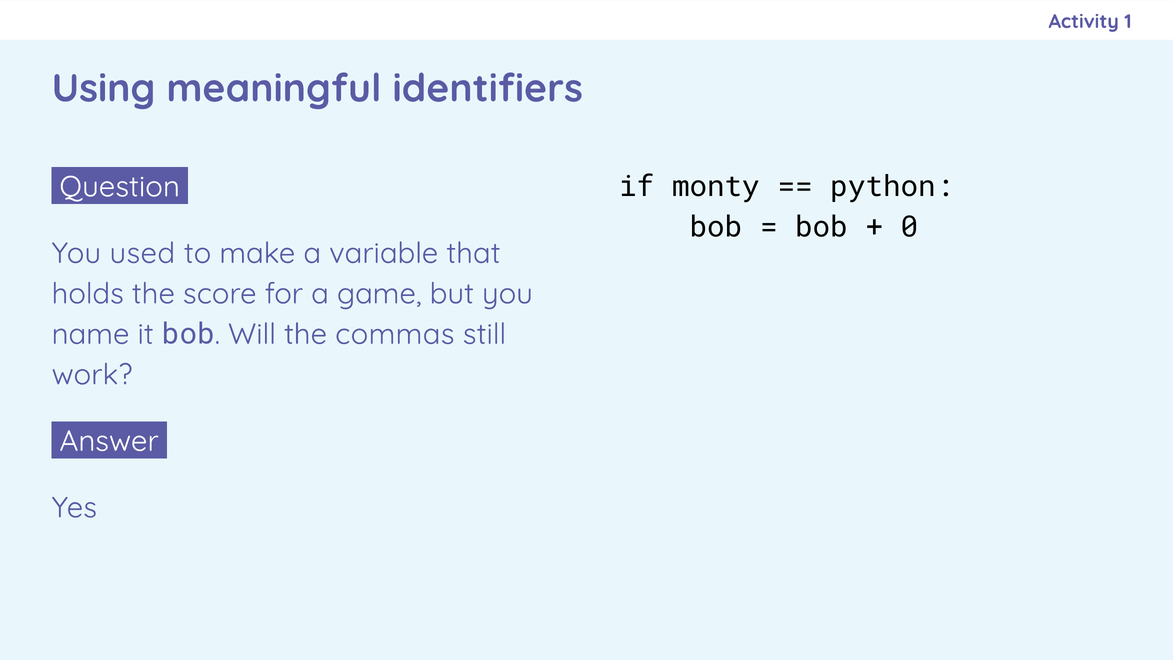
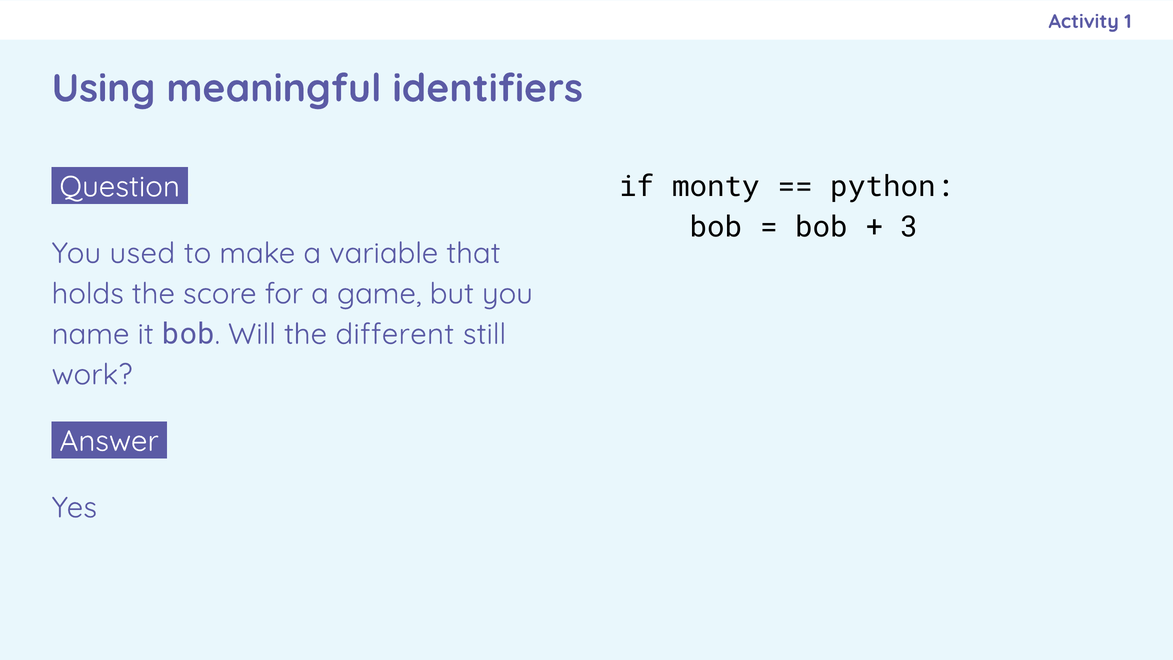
0: 0 -> 3 (910, 227)
commas: commas -> different (395, 334)
